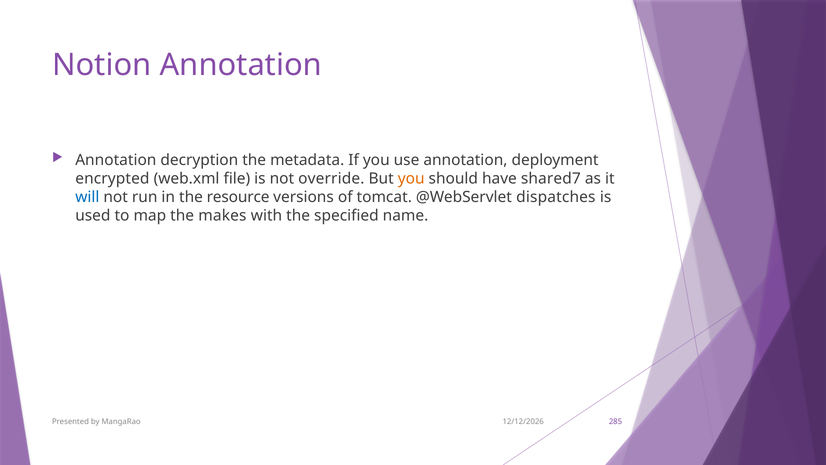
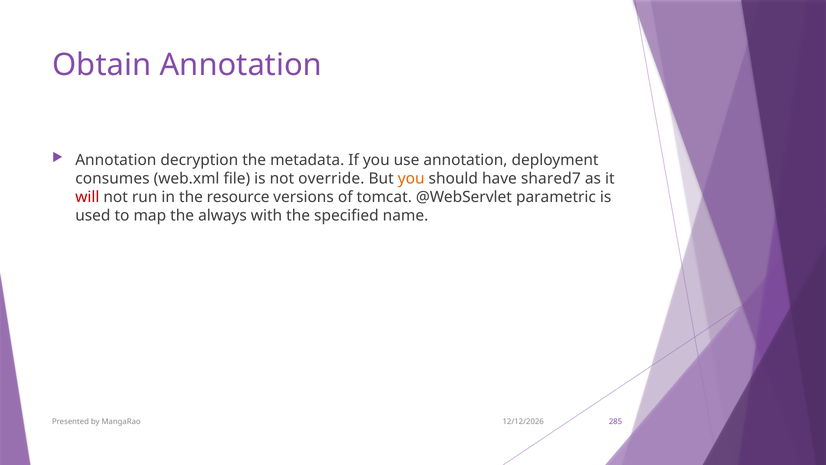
Notion: Notion -> Obtain (102, 65)
encrypted: encrypted -> consumes (112, 178)
will colour: blue -> red (87, 197)
dispatches: dispatches -> parametric (556, 197)
makes: makes -> always (222, 216)
